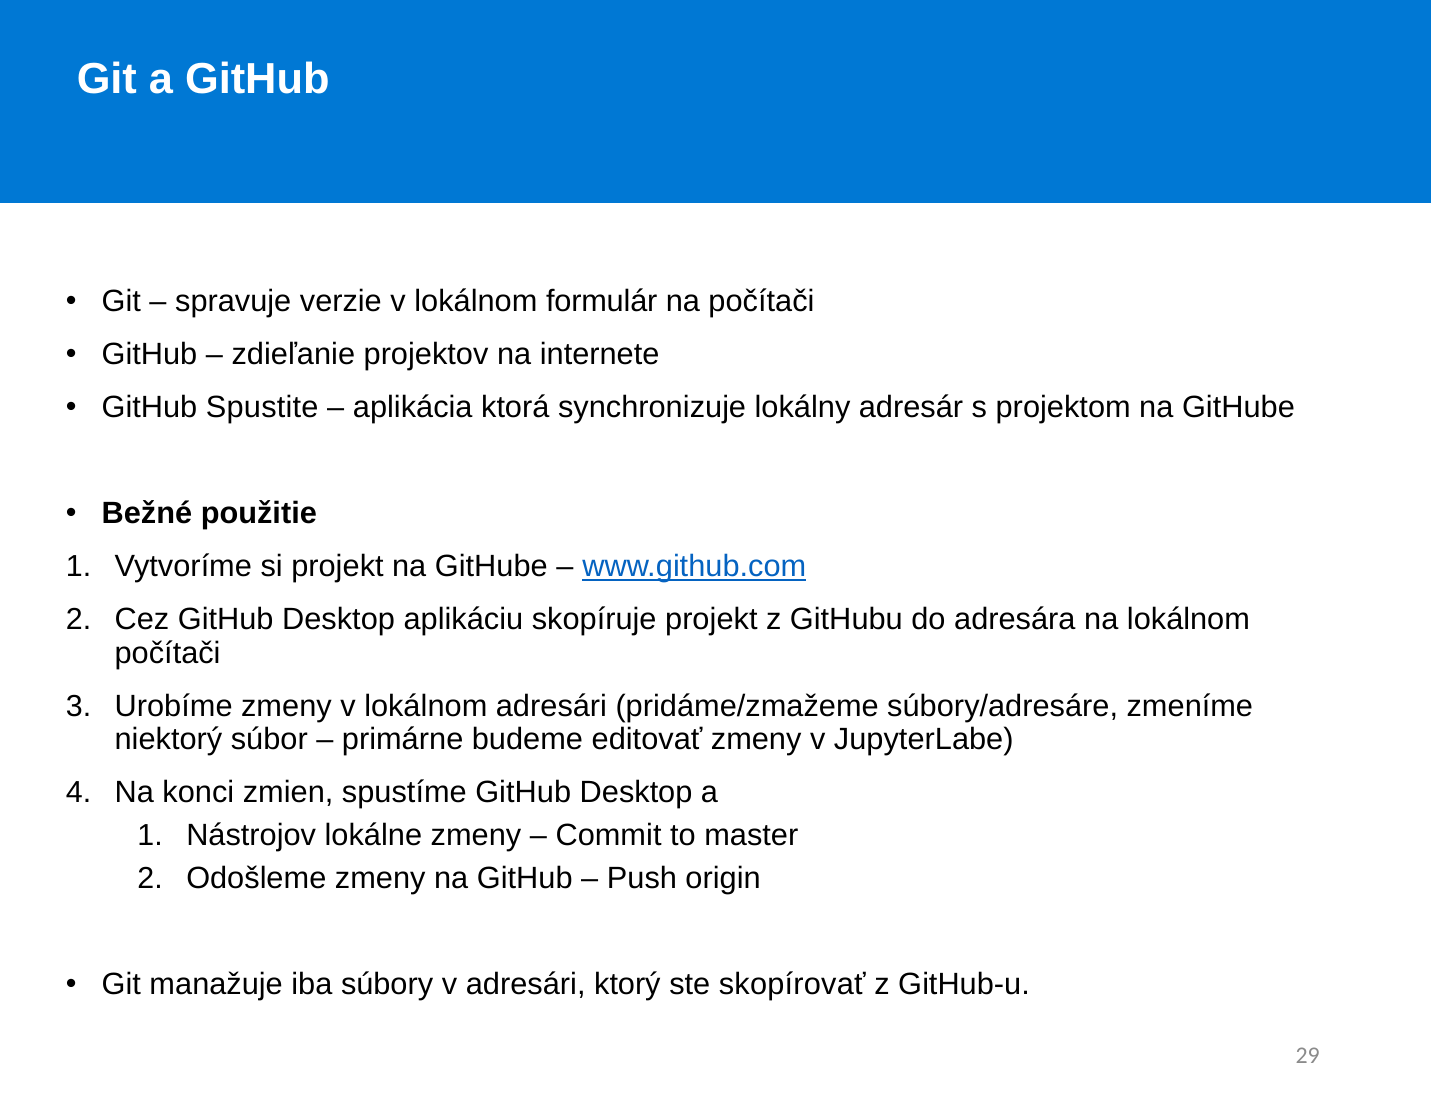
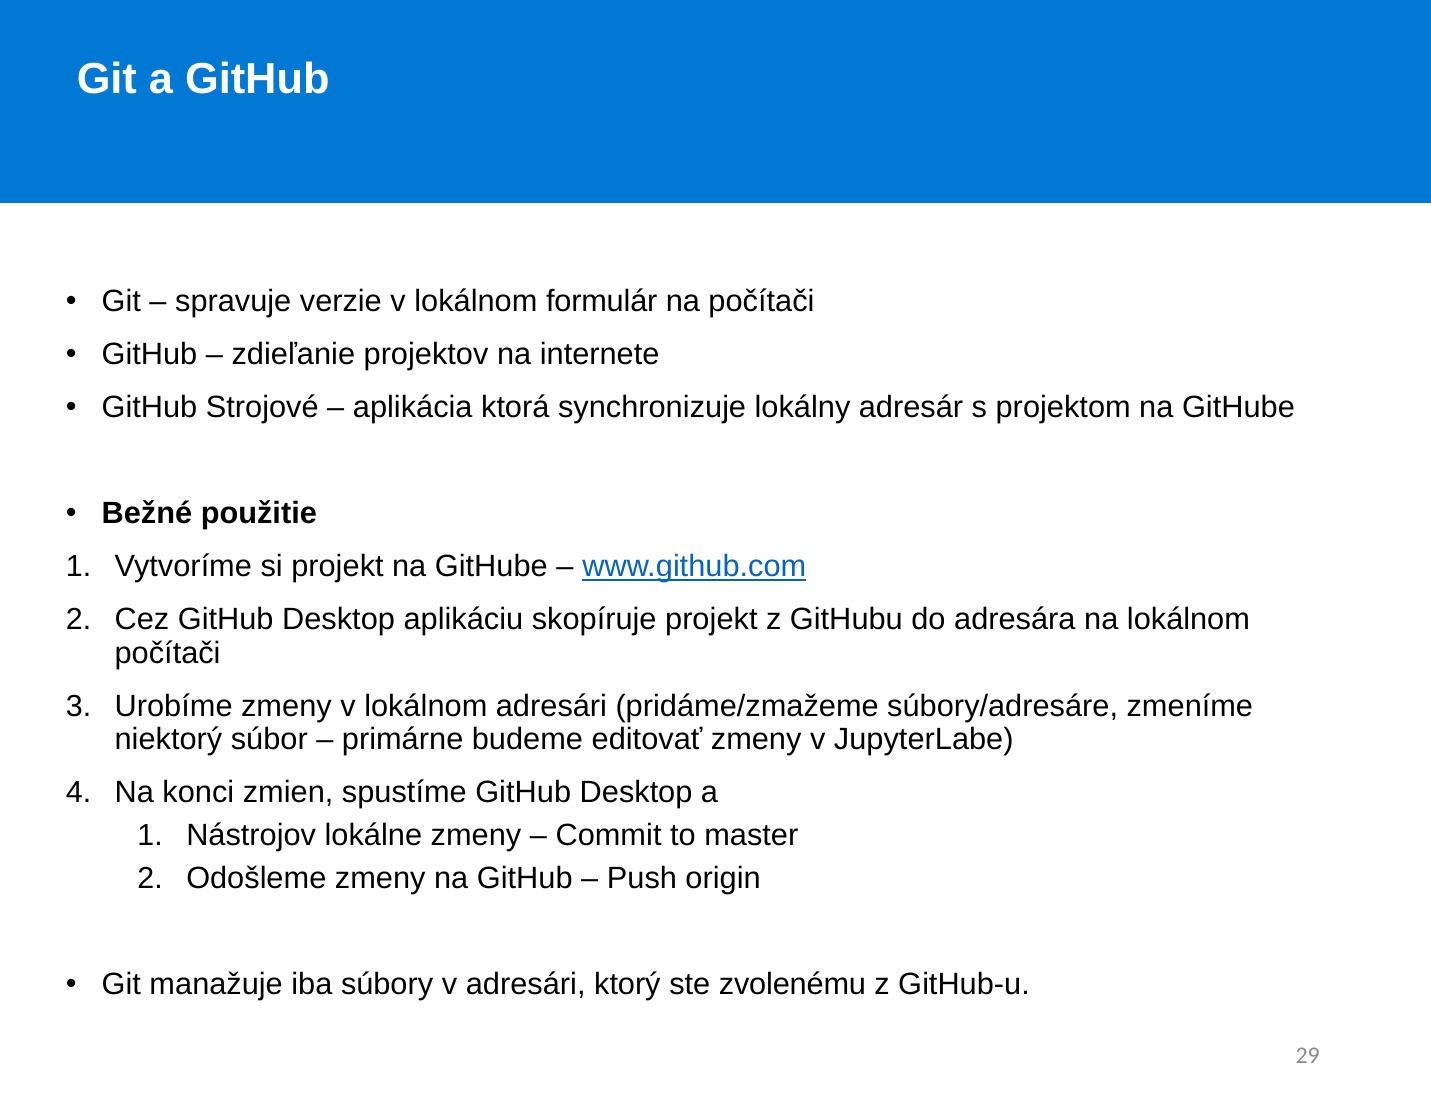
Spustite: Spustite -> Strojové (262, 407)
skopírovať: skopírovať -> zvolenému (792, 984)
